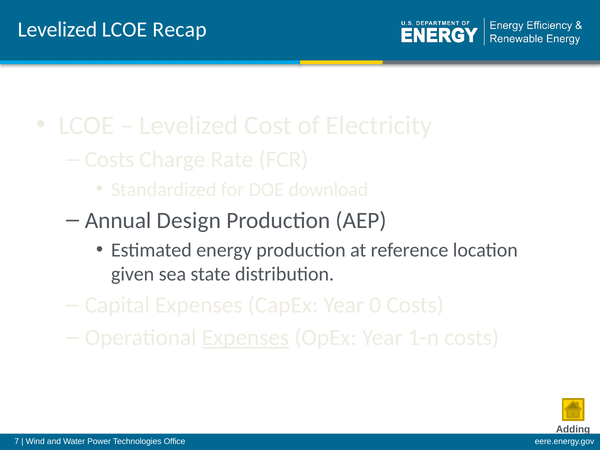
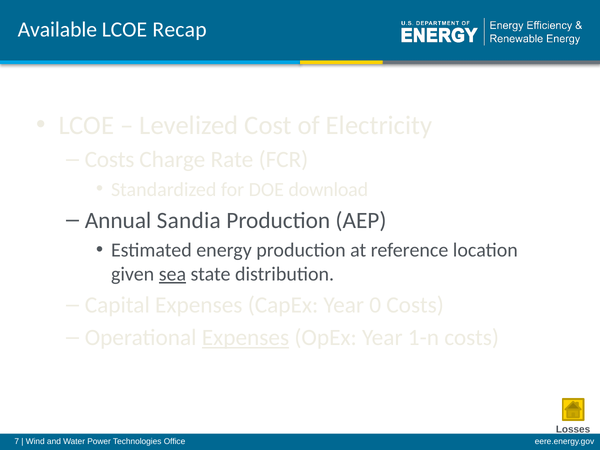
Levelized: Levelized -> Available (57, 30)
Design: Design -> Sandia (189, 220)
sea underline: none -> present (172, 274)
Adding: Adding -> Losses (573, 429)
